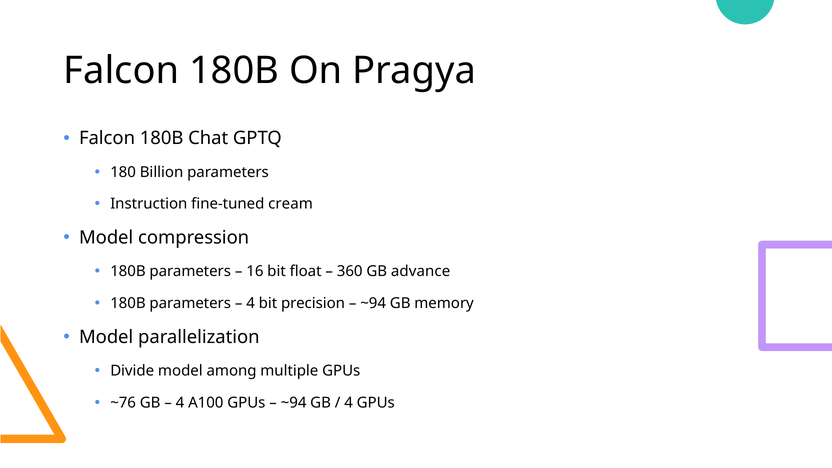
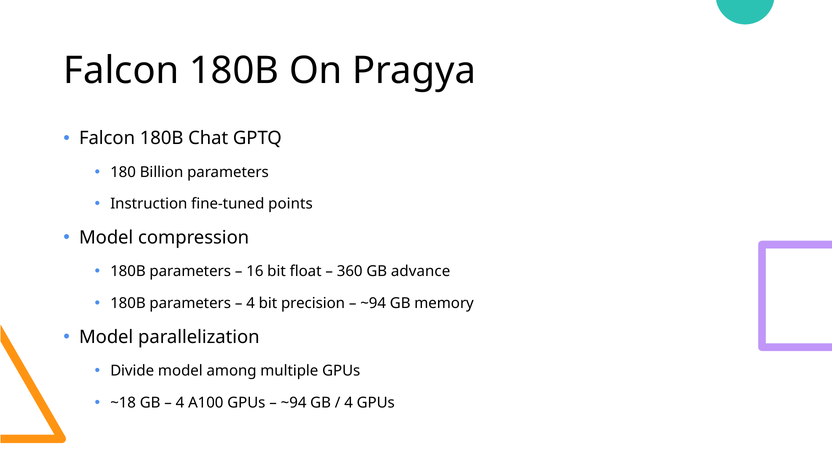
cream: cream -> points (290, 204)
~76: ~76 -> ~18 (123, 403)
